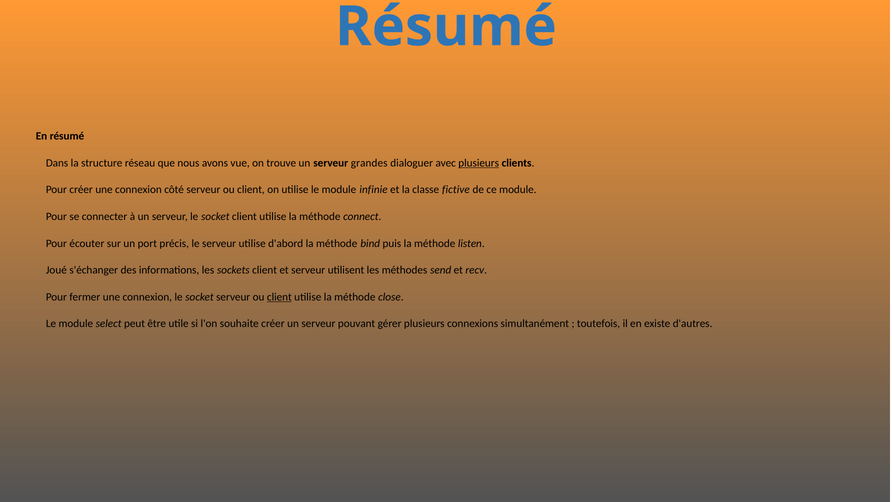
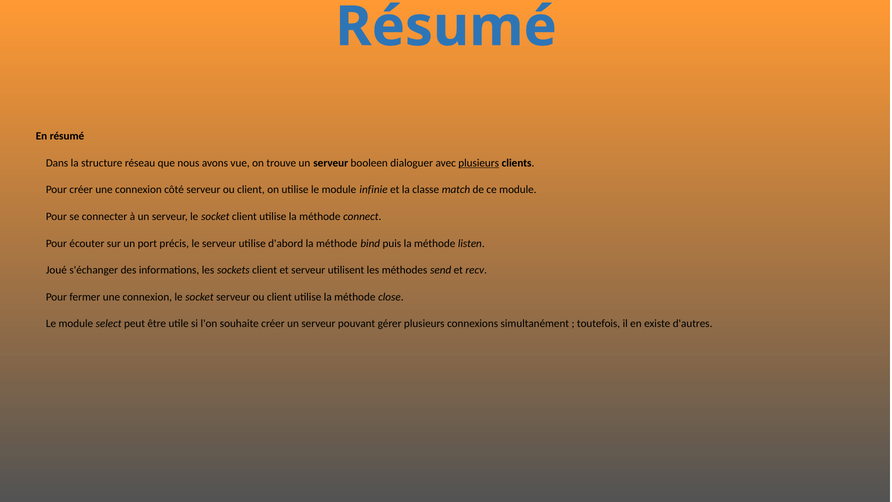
grandes: grandes -> booleen (369, 163)
fictive: fictive -> match (456, 190)
client underline: present -> none (279, 297)
